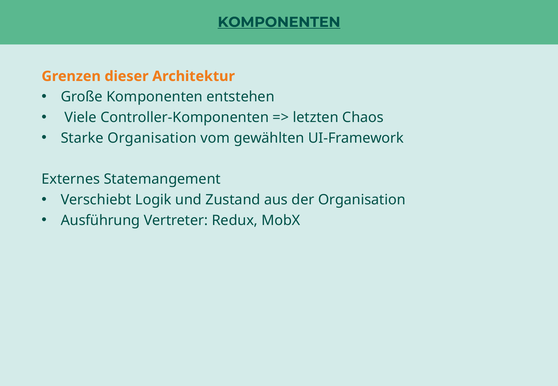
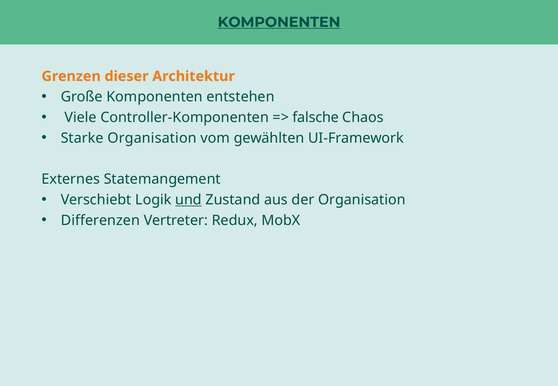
letzten: letzten -> falsche (316, 118)
und underline: none -> present (189, 200)
Ausführung: Ausführung -> Differenzen (100, 221)
